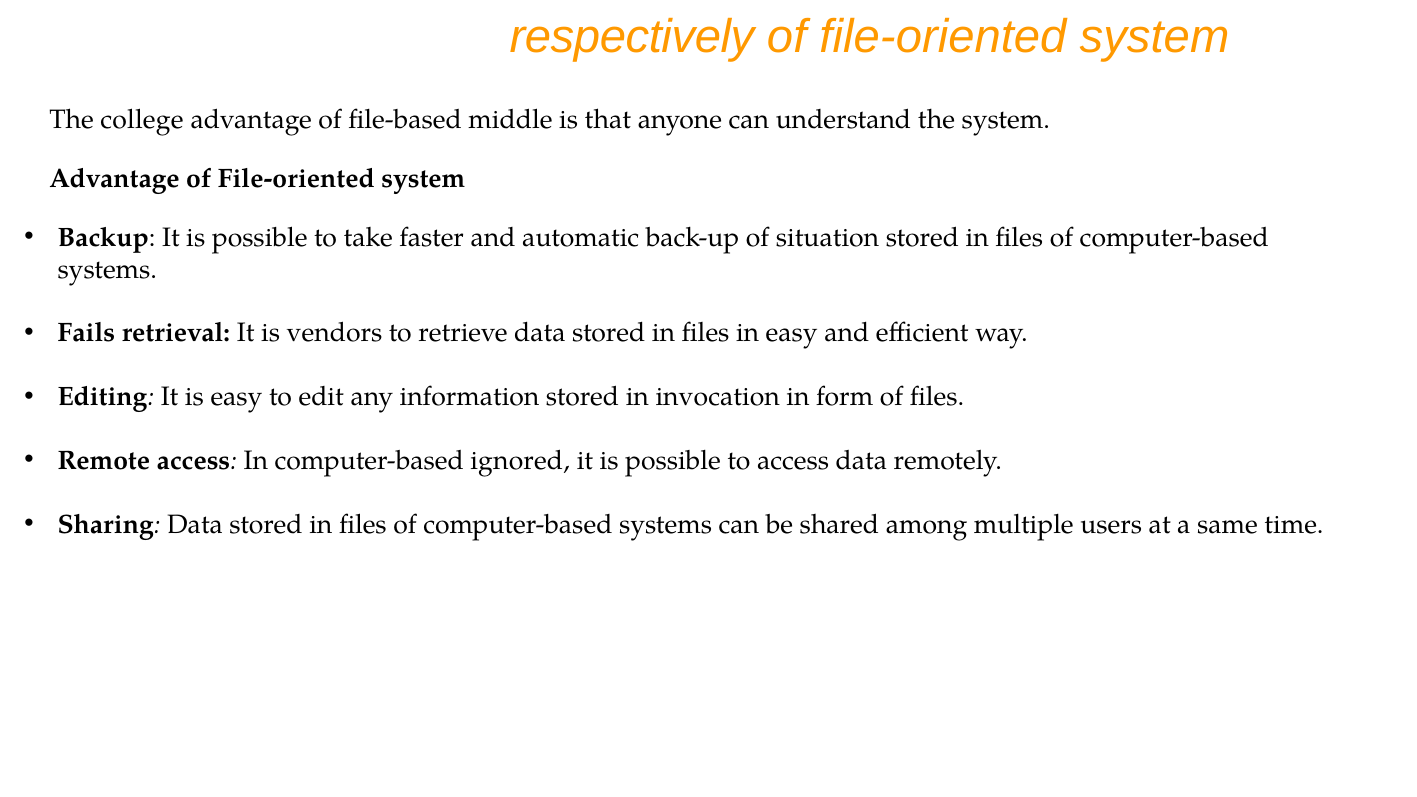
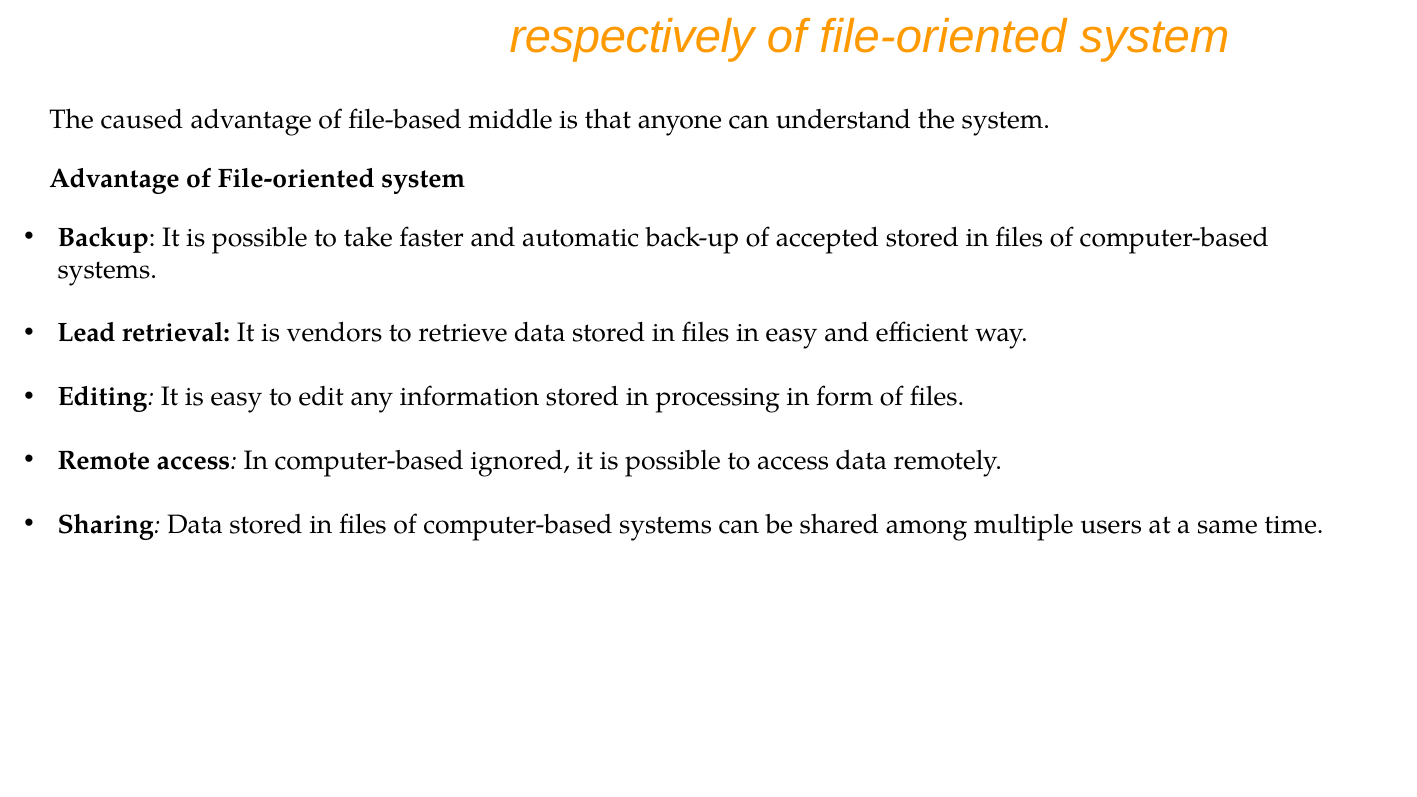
college: college -> caused (142, 120)
situation: situation -> accepted (828, 237)
Fails: Fails -> Lead (87, 333)
invocation: invocation -> processing (718, 397)
